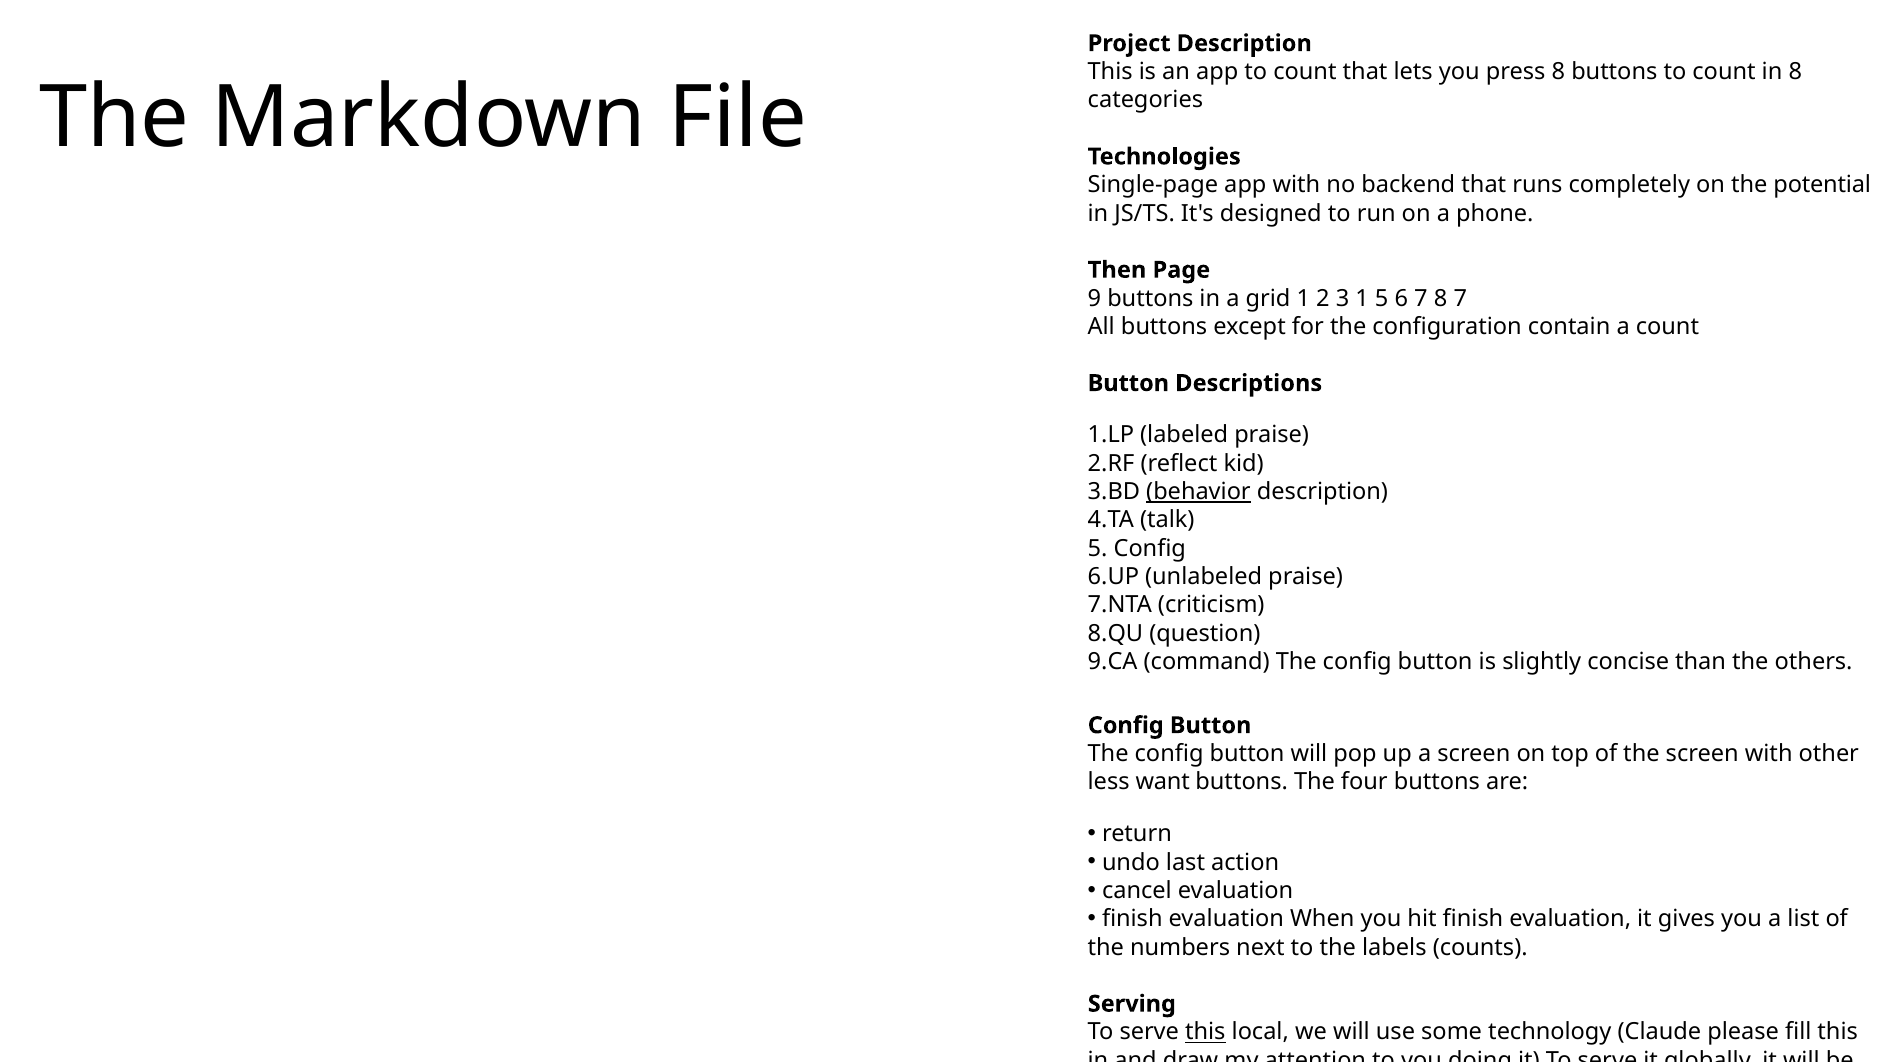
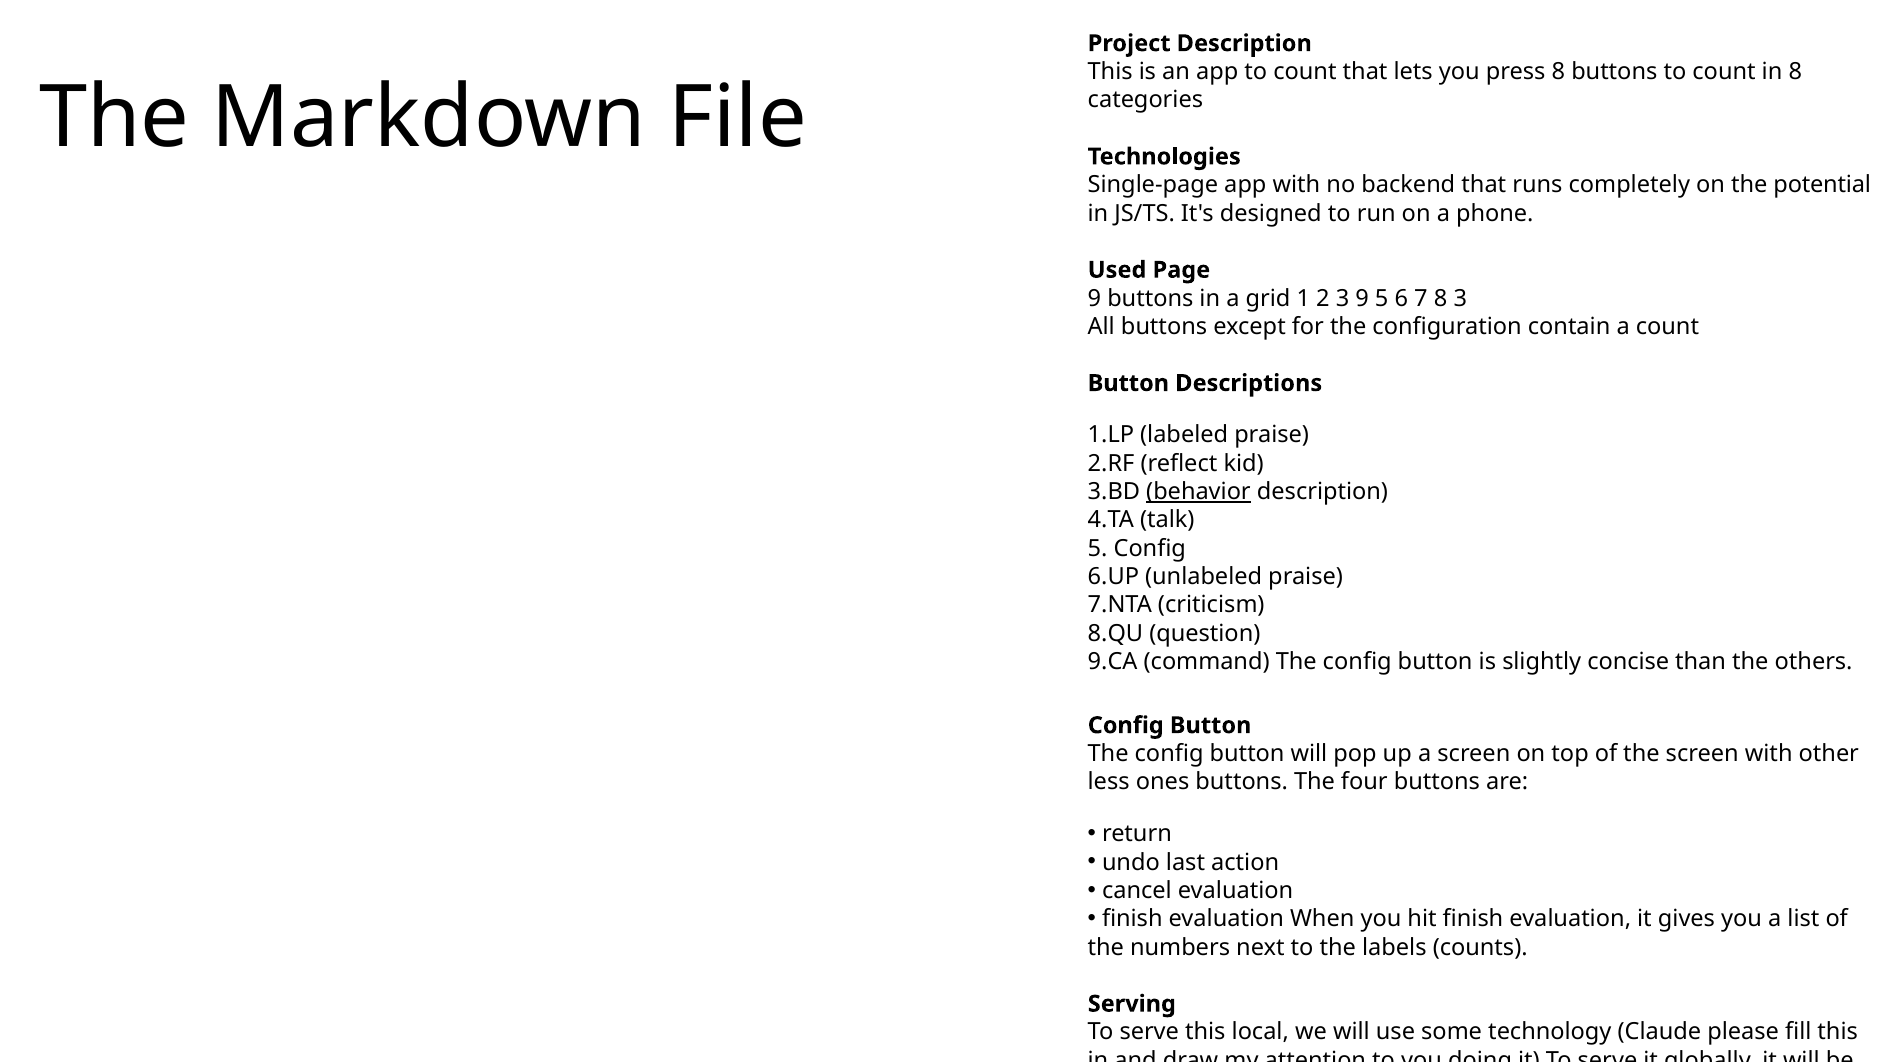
Then: Then -> Used (1117, 270)
3 1: 1 -> 9 (1362, 298)
8 7: 7 -> 3 (1460, 298)
want: want -> ones (1163, 782)
this underline: present -> none (1205, 1032)
